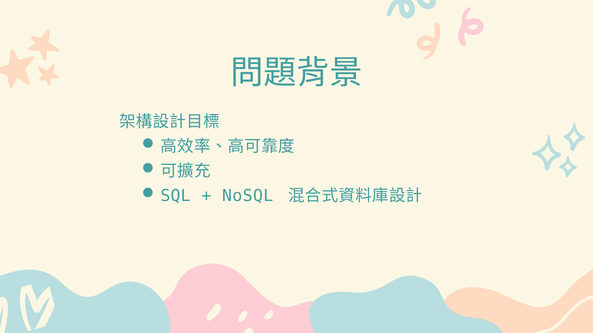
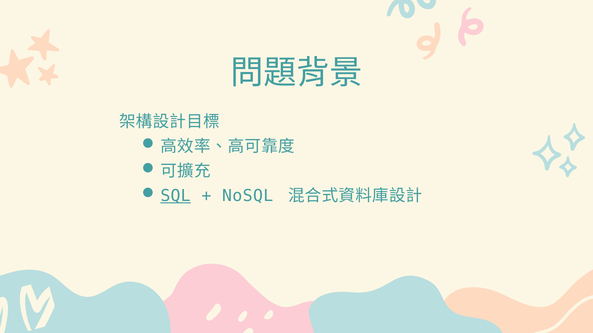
SQL underline: none -> present (175, 196)
